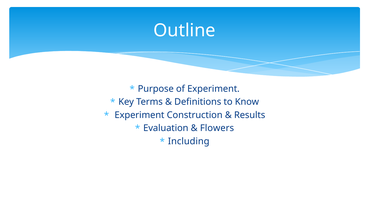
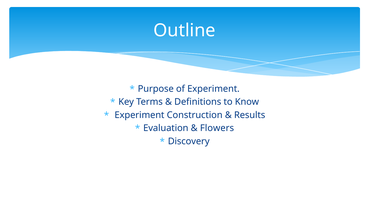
Including: Including -> Discovery (189, 141)
